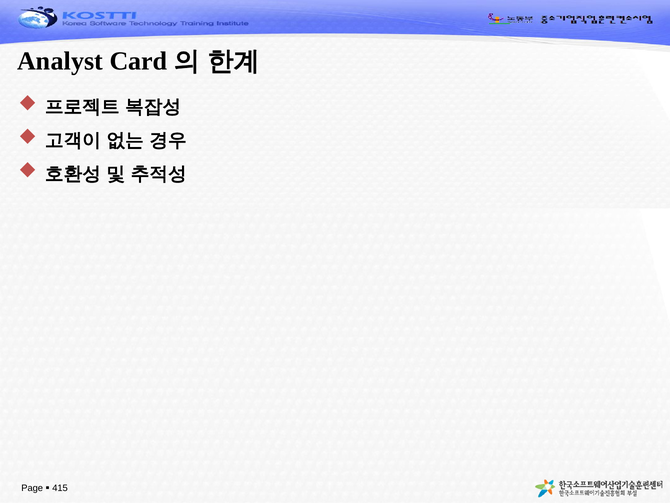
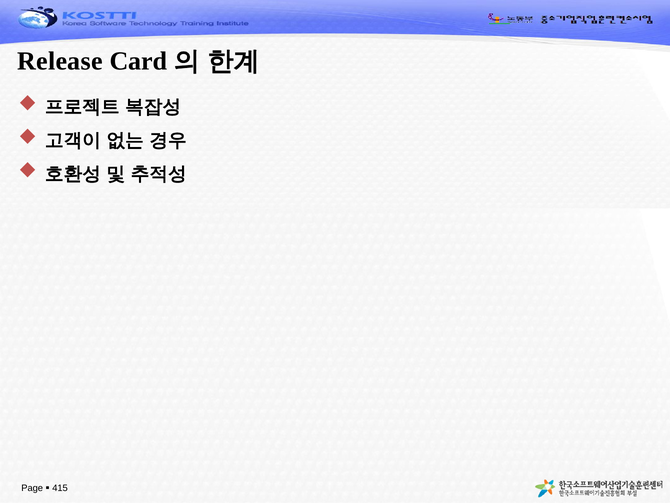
Analyst: Analyst -> Release (60, 61)
